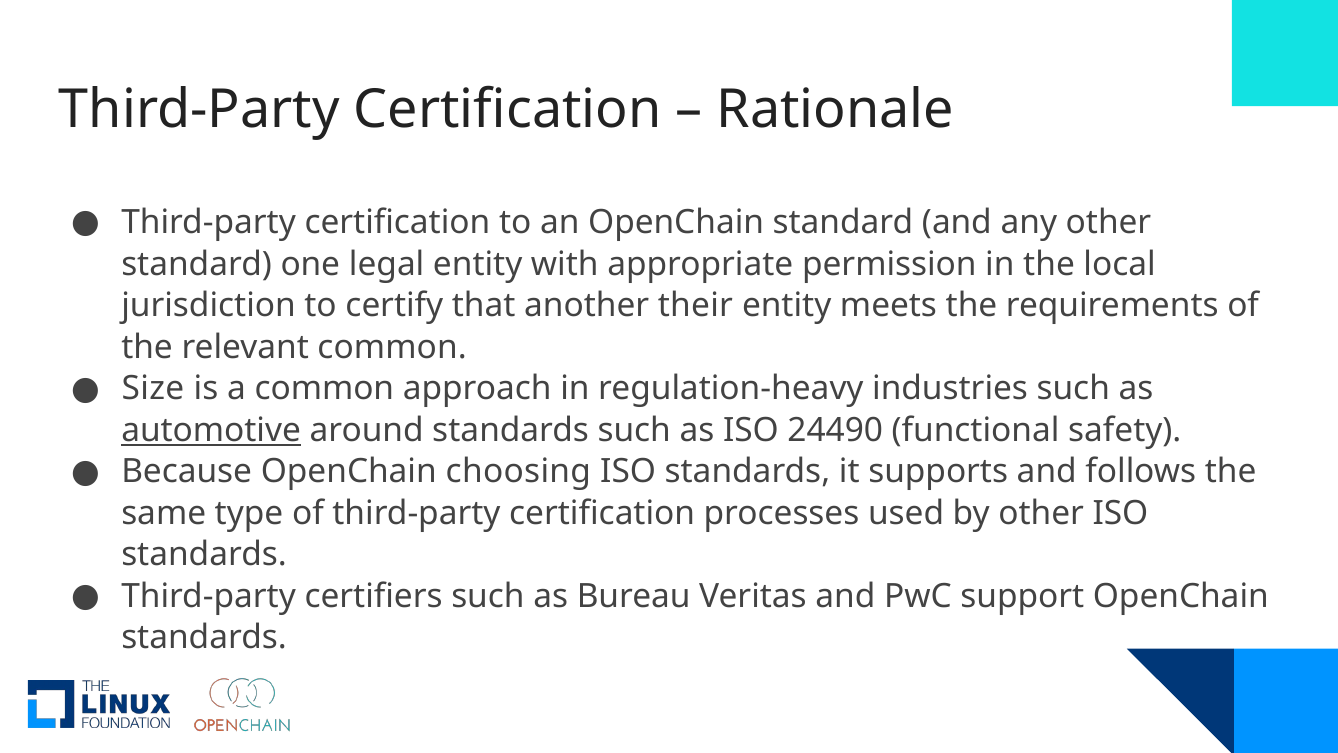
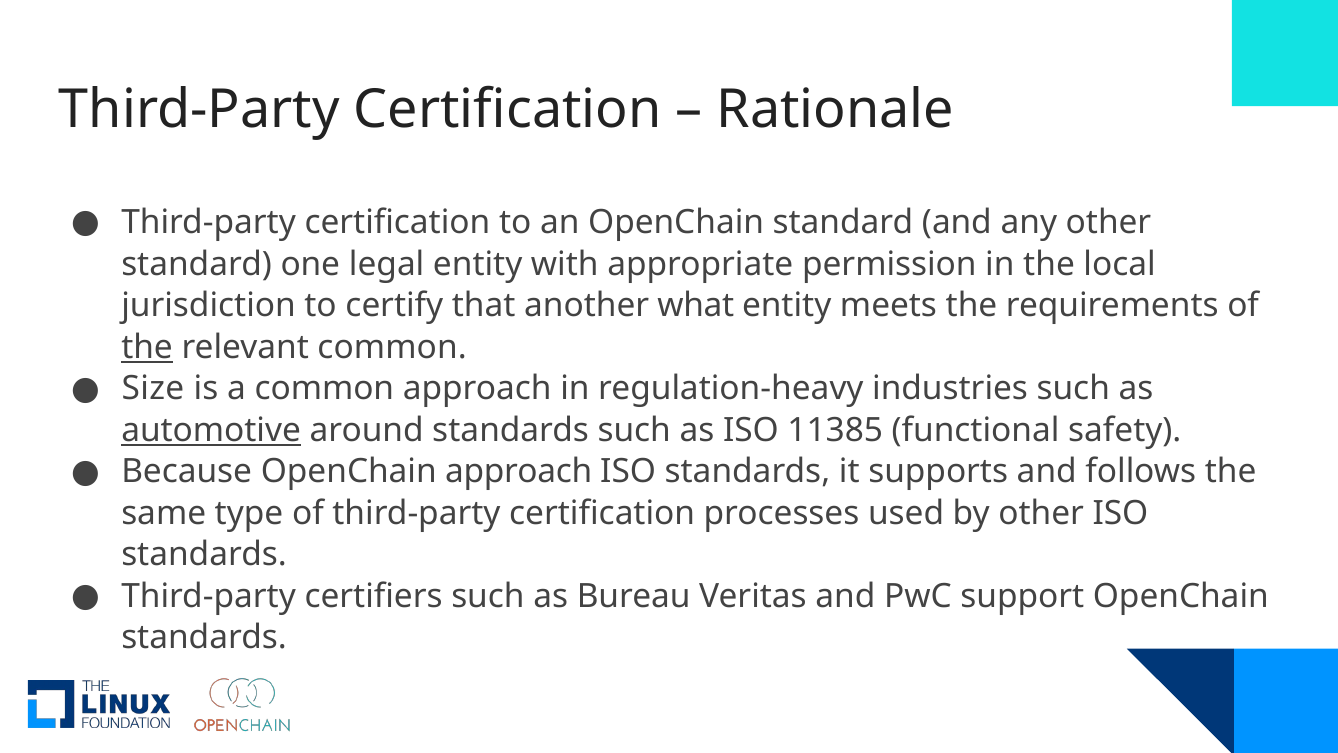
their: their -> what (696, 305)
the underline: none -> present (147, 347)
24490: 24490 -> 11385 (835, 430)
OpenChain choosing: choosing -> approach (519, 472)
